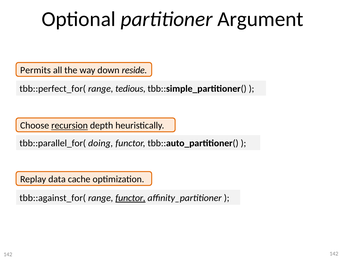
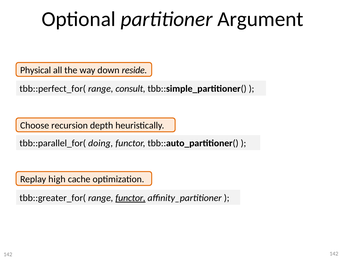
Permits: Permits -> Physical (36, 70)
tedious: tedious -> consult (130, 89)
recursion underline: present -> none (70, 126)
data: data -> high (57, 179)
tbb::against_for(: tbb::against_for( -> tbb::greater_for( (53, 198)
